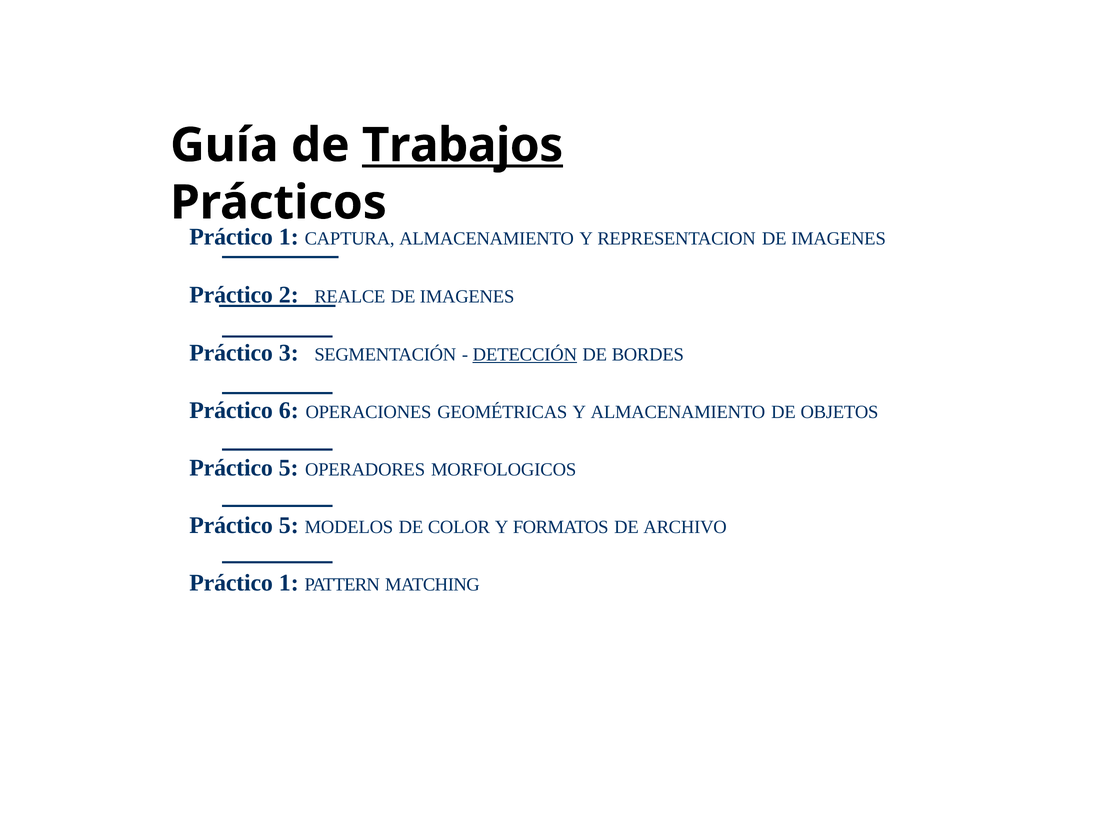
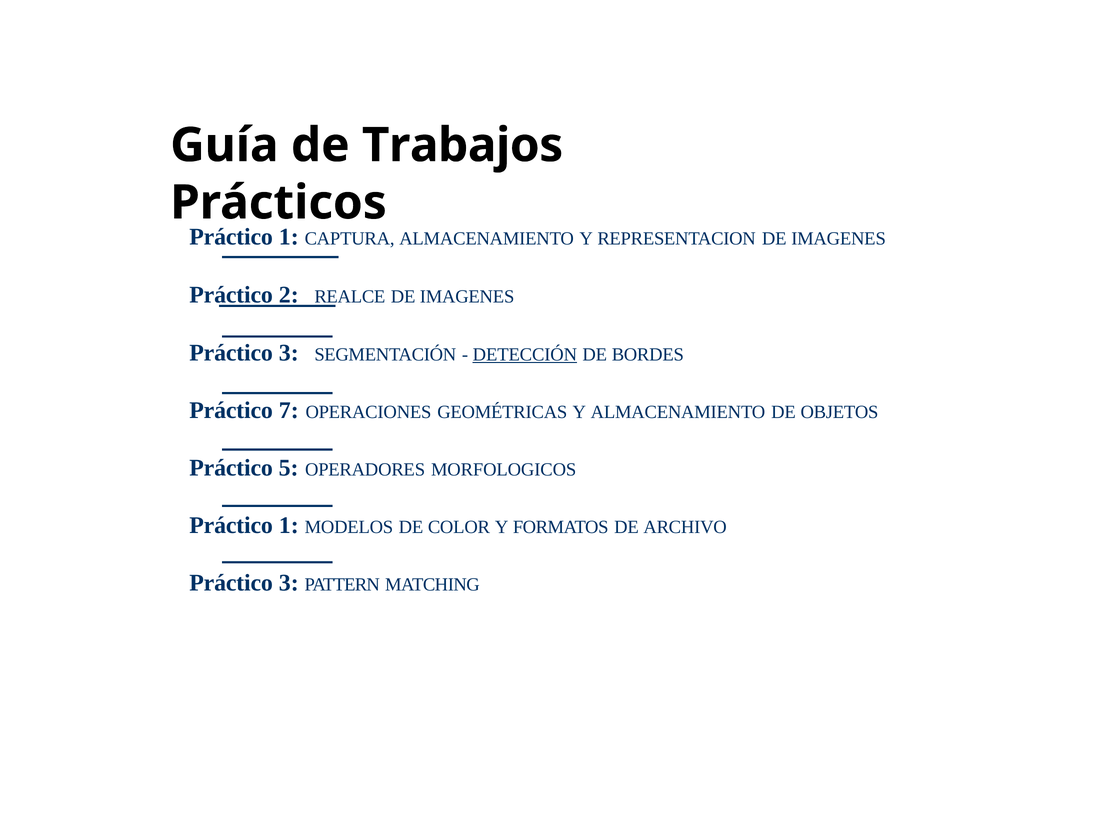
Trabajos underline: present -> none (463, 145)
6: 6 -> 7 (289, 410)
5: 5 -> 1 (289, 525)
1: 1 -> 3 (289, 583)
